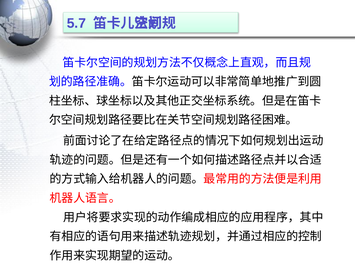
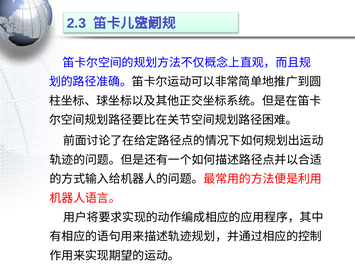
5.7: 5.7 -> 2.3 (76, 23)
